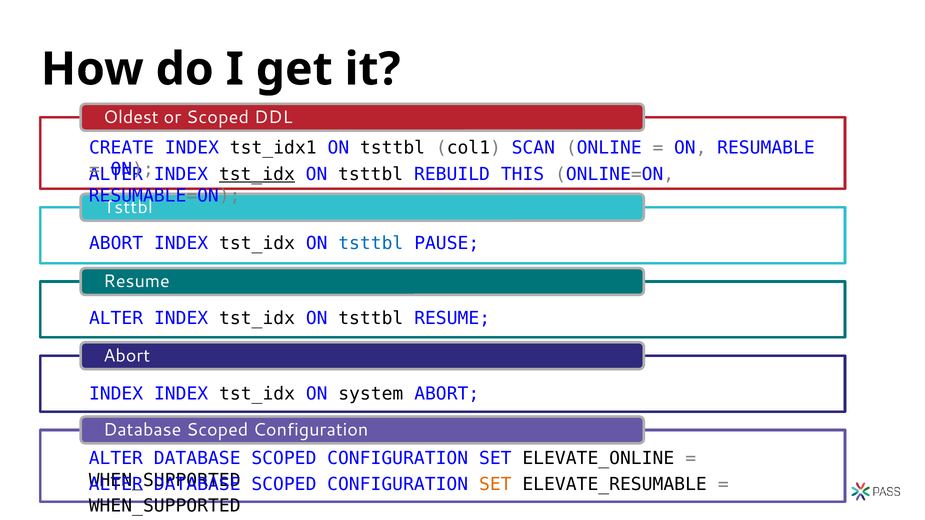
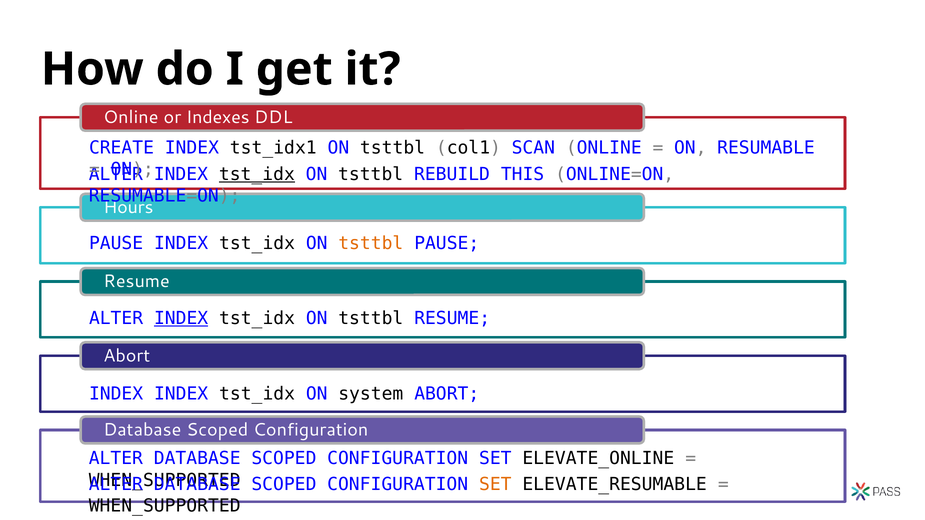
Oldest: Oldest -> Online (131, 117)
Scoped: Scoped -> Indexes (218, 117)
Tsttbl: Tsttbl -> Hours (128, 207)
ABORT: ABORT -> PAUSE (116, 243)
tsttbl colour: blue -> orange (371, 243)
INDEX underline: none -> present (181, 319)
